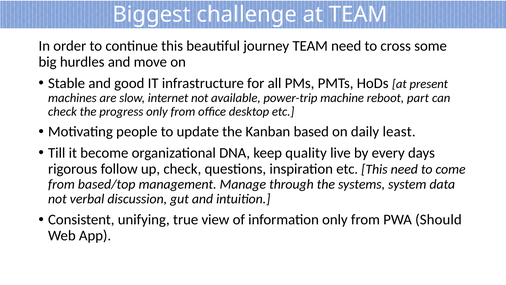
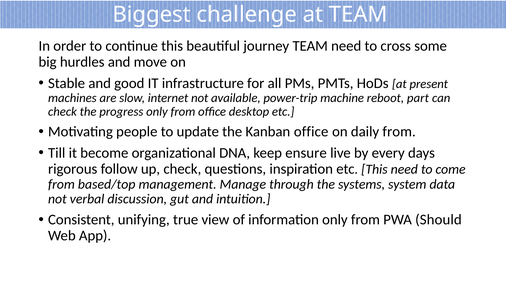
Kanban based: based -> office (311, 132)
daily least: least -> from (399, 132)
quality: quality -> ensure (306, 153)
